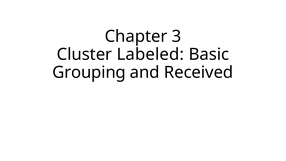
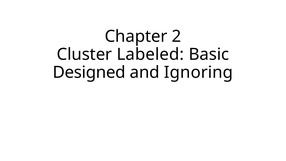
3: 3 -> 2 (177, 36)
Grouping: Grouping -> Designed (89, 72)
Received: Received -> Ignoring (198, 72)
